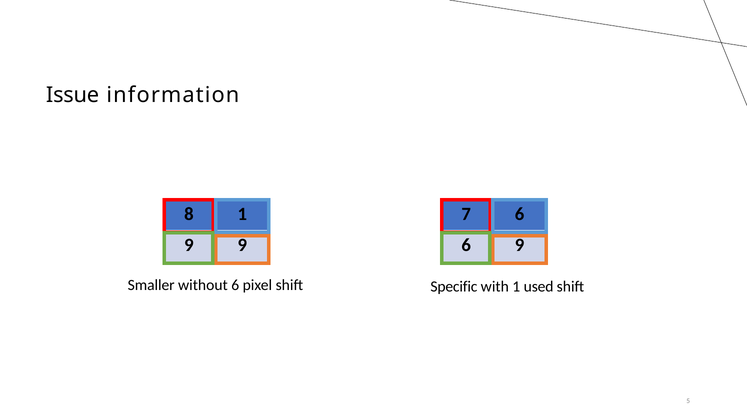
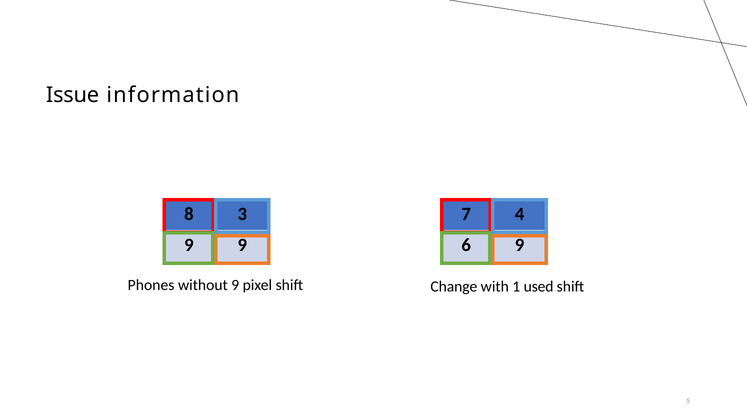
8 1: 1 -> 3 (242, 214)
7 6: 6 -> 4 (519, 214)
Smaller: Smaller -> Phones (151, 285)
without 6: 6 -> 9 (235, 285)
Specific: Specific -> Change (454, 287)
